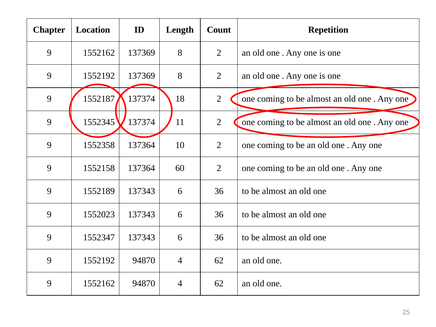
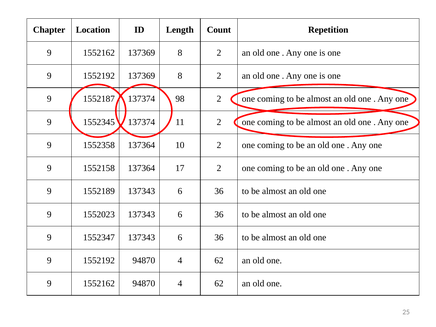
18: 18 -> 98 (180, 99)
60: 60 -> 17 (180, 168)
